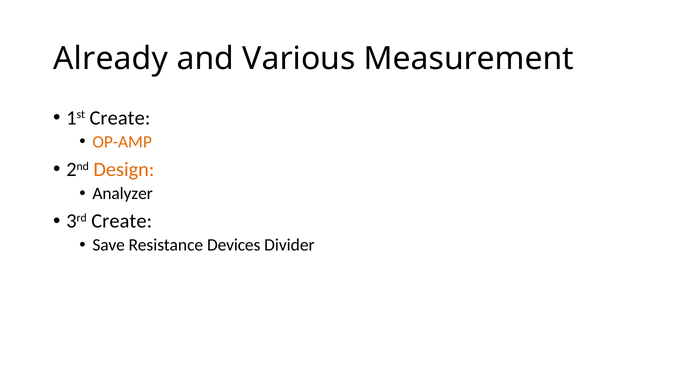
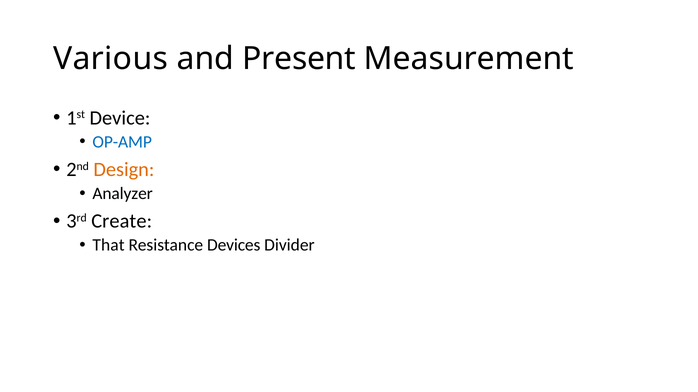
Already: Already -> Various (111, 59)
Various: Various -> Present (299, 59)
1st Create: Create -> Device (120, 118)
OP-AMP colour: orange -> blue (122, 142)
Save: Save -> That (109, 246)
